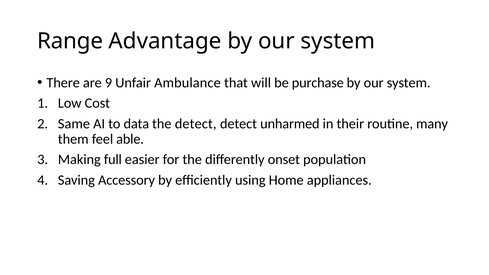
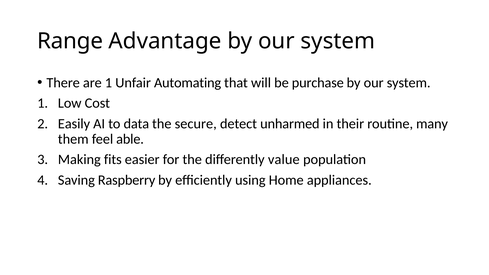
are 9: 9 -> 1 (109, 83)
Ambulance: Ambulance -> Automating (188, 83)
Same: Same -> Easily (74, 124)
the detect: detect -> secure (196, 124)
full: full -> fits (113, 160)
onset: onset -> value (284, 160)
Accessory: Accessory -> Raspberry (127, 180)
